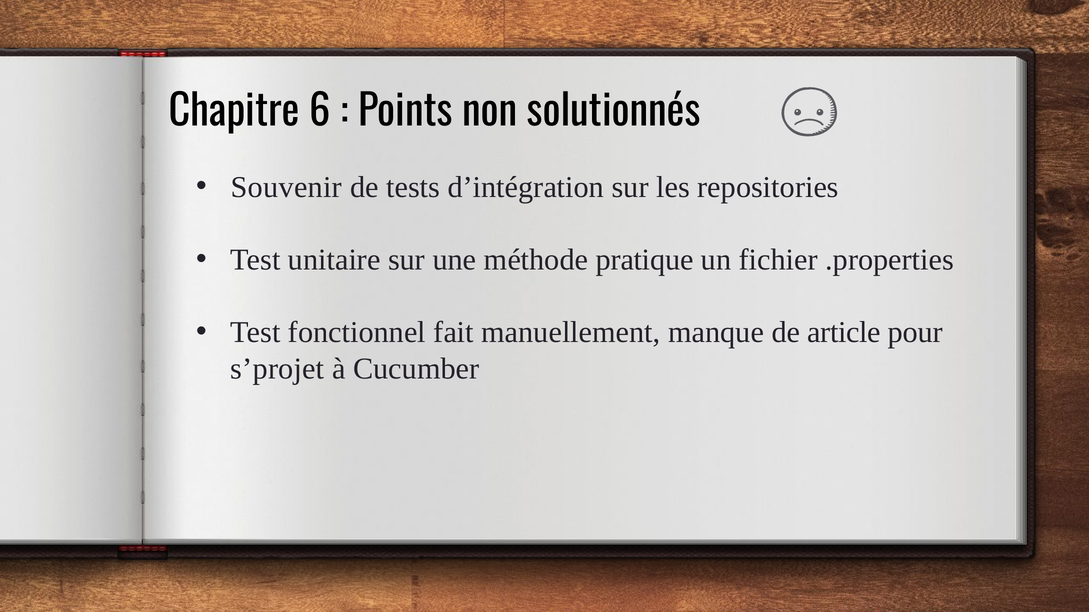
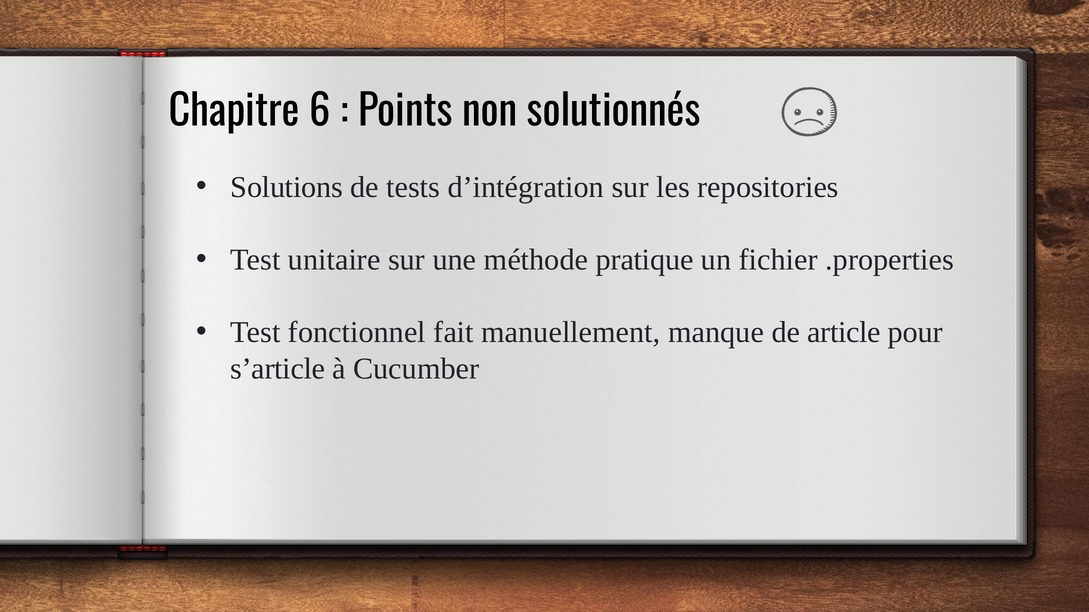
Souvenir: Souvenir -> Solutions (287, 187)
s’projet: s’projet -> s’article (278, 369)
